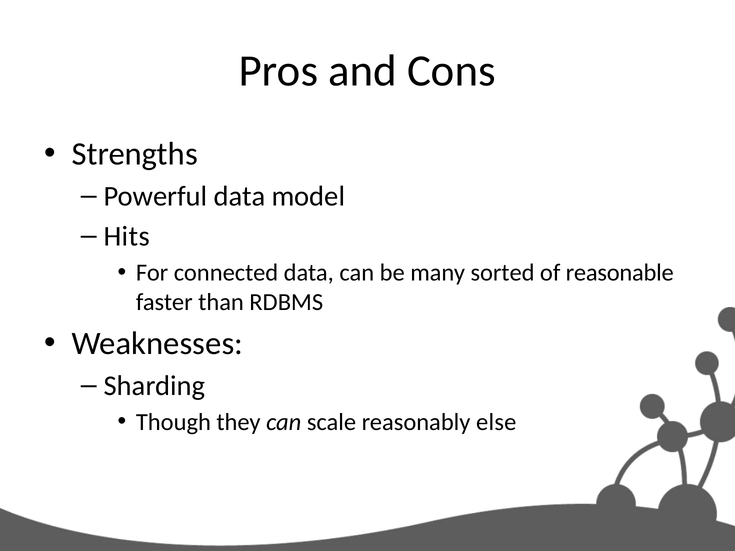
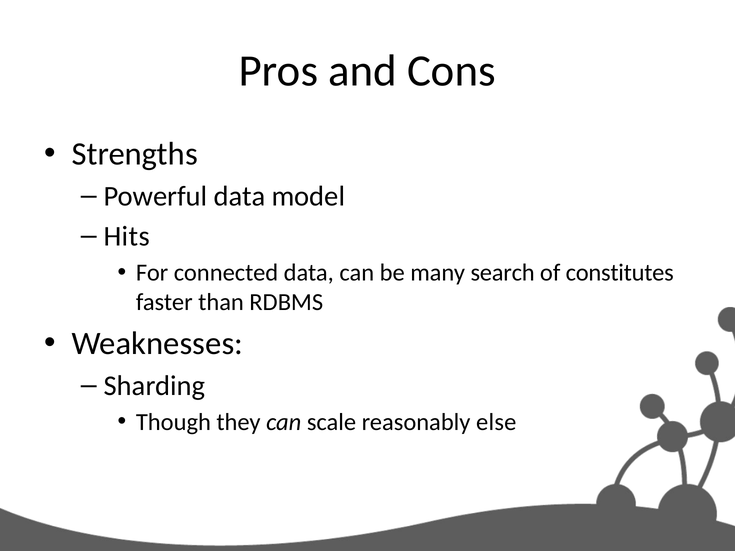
sorted: sorted -> search (503, 273)
reasonable: reasonable -> constitutes (620, 273)
